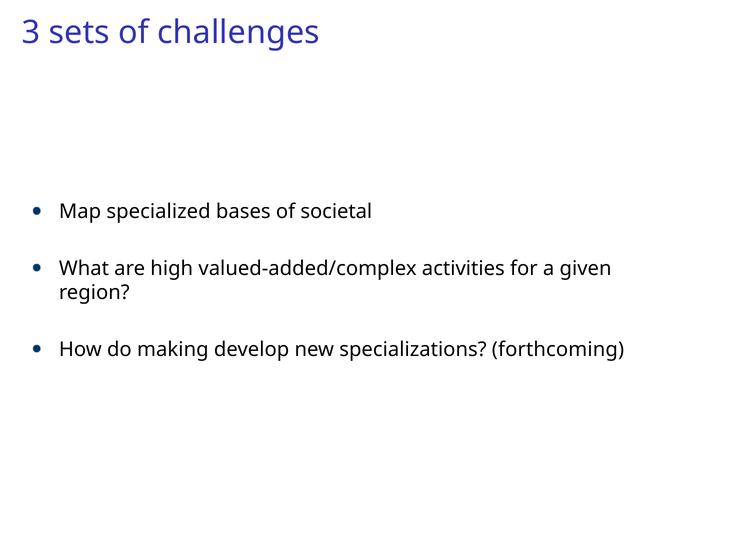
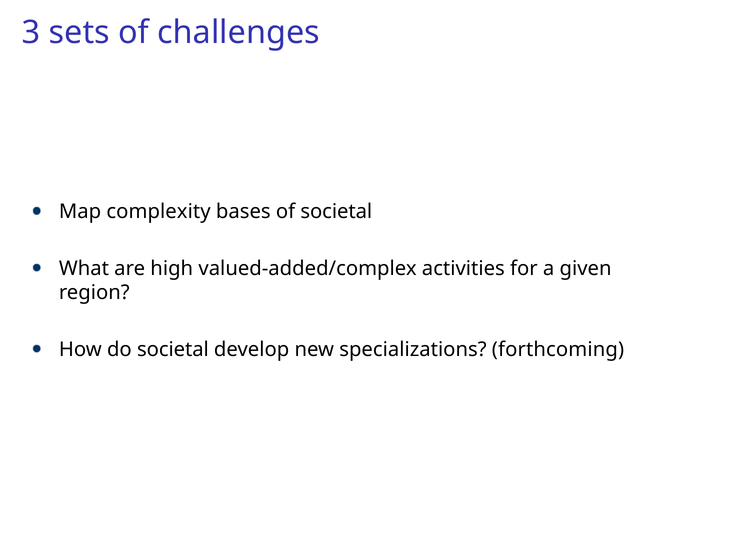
specialized: specialized -> complexity (159, 212)
do making: making -> societal (173, 349)
